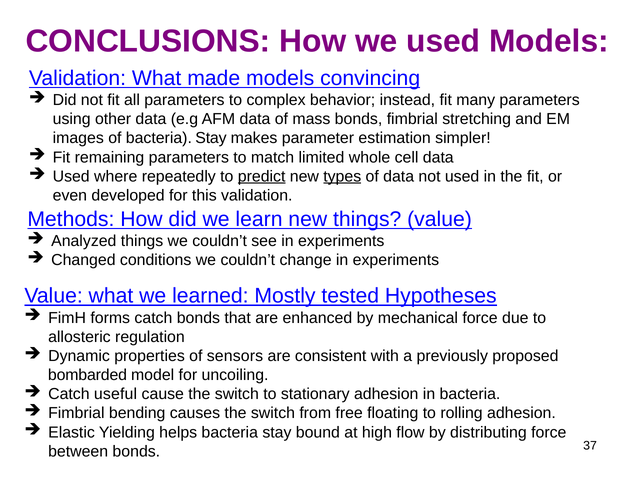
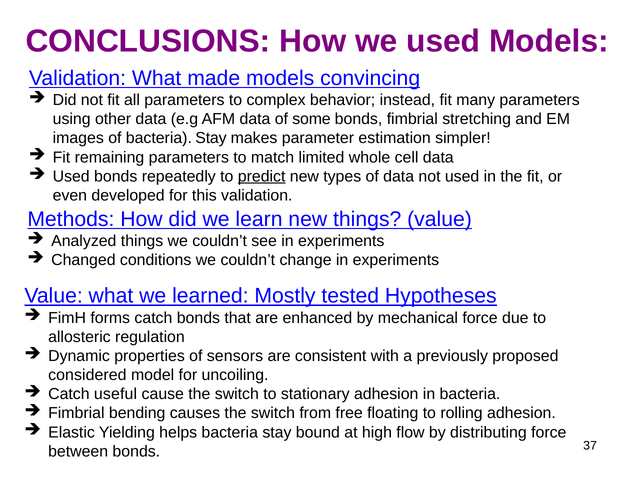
mass: mass -> some (311, 119)
Used where: where -> bonds (116, 176)
types underline: present -> none (342, 176)
bombarded: bombarded -> considered (87, 374)
